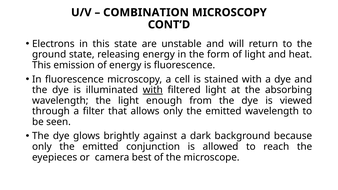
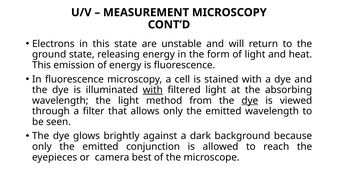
COMBINATION: COMBINATION -> MEASUREMENT (146, 12)
enough: enough -> method (164, 101)
dye underline: none -> present (250, 101)
